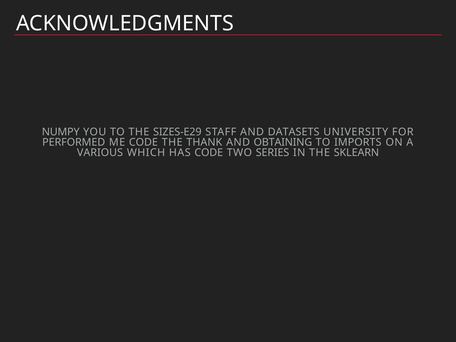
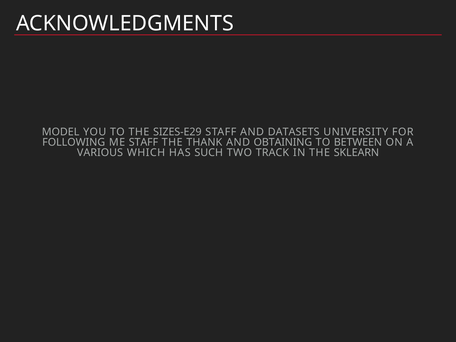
NUMPY: NUMPY -> MODEL (61, 132)
PERFORMED: PERFORMED -> FOLLOWING (74, 142)
ME CODE: CODE -> STAFF (143, 142)
IMPORTS: IMPORTS -> BETWEEN (358, 142)
HAS CODE: CODE -> SUCH (209, 153)
SERIES: SERIES -> TRACK (272, 153)
